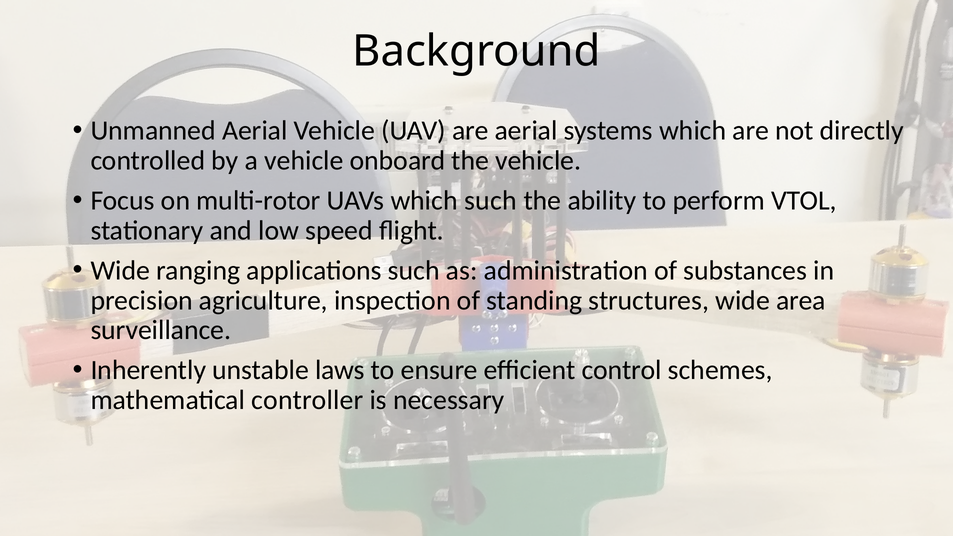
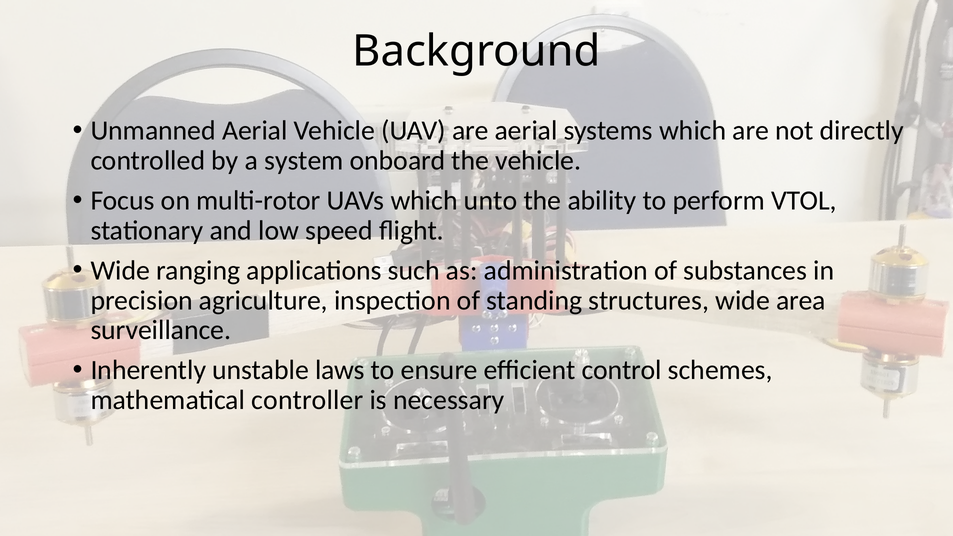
a vehicle: vehicle -> system (304, 161)
which such: such -> unto (491, 201)
